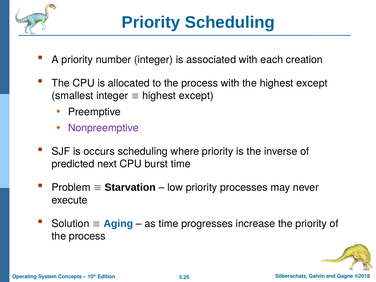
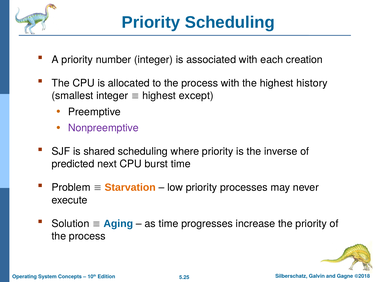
the highest except: except -> history (312, 83)
occurs: occurs -> shared (99, 152)
Starvation colour: black -> orange (130, 188)
